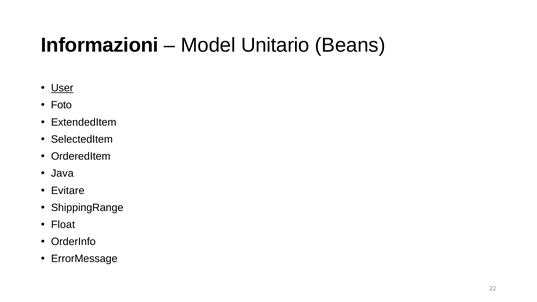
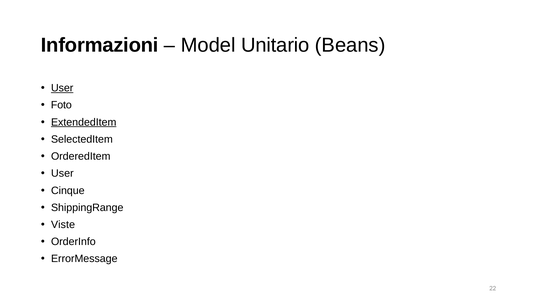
ExtendedItem underline: none -> present (84, 122)
Java: Java -> User (62, 173)
Evitare: Evitare -> Cinque (68, 191)
Float: Float -> Viste (63, 225)
